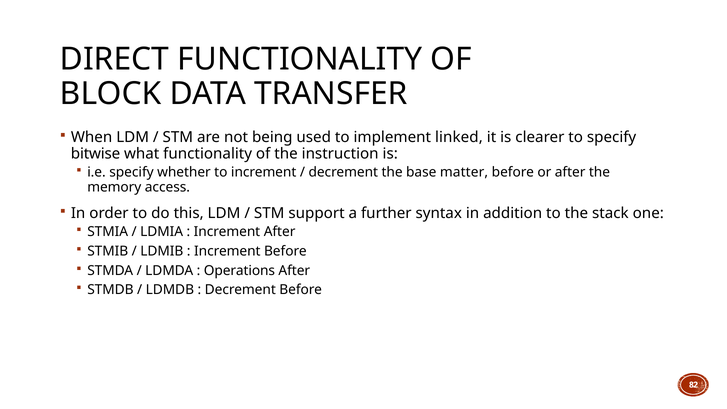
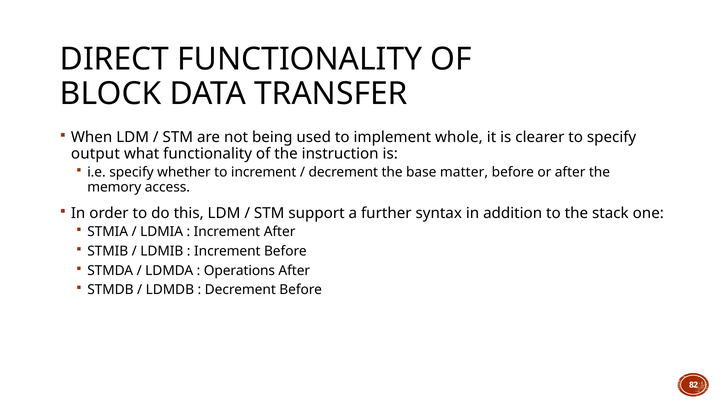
linked: linked -> whole (459, 137)
bitwise: bitwise -> output (95, 154)
